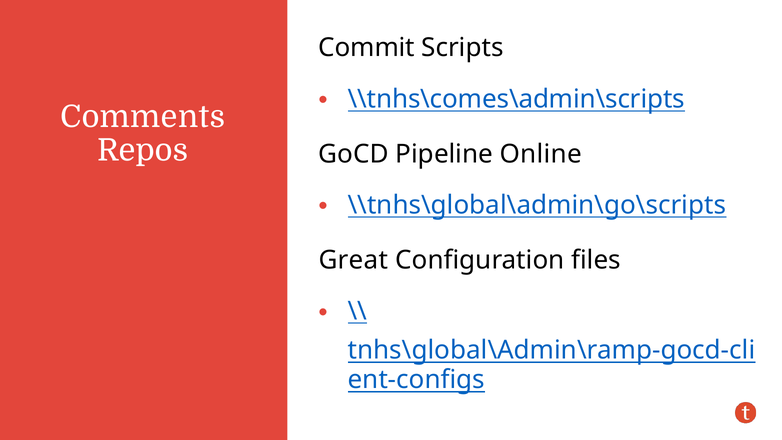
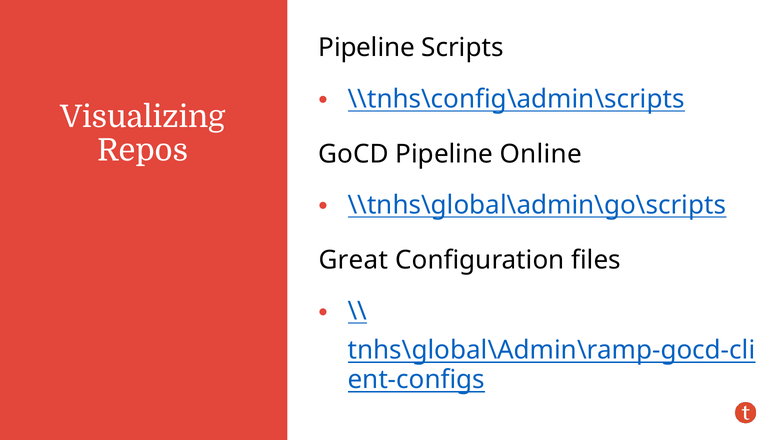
Commit: Commit -> Pipeline (367, 48)
\\tnhs\comes\admin\scripts: \\tnhs\comes\admin\scripts -> \\tnhs\config\admin\scripts (516, 99)
Comments: Comments -> Visualizing (143, 117)
